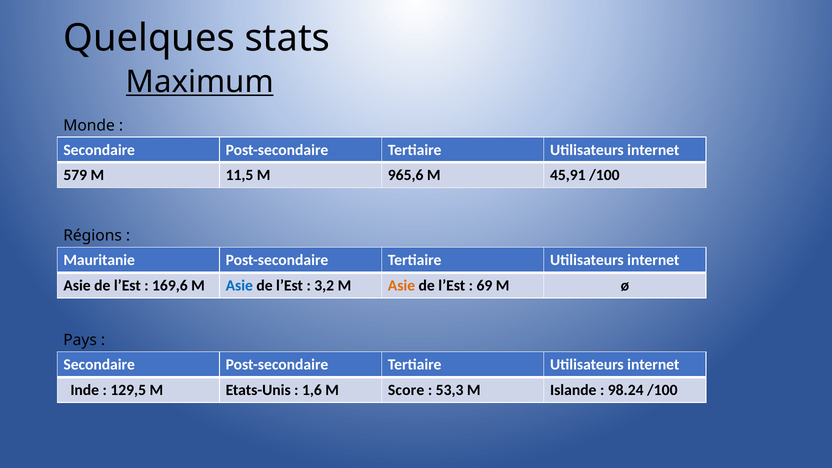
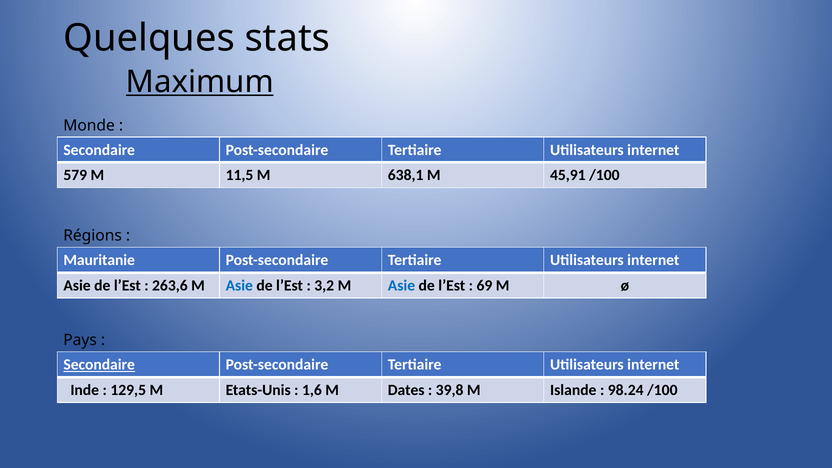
965,6: 965,6 -> 638,1 (406, 175)
169,6: 169,6 -> 263,6 (170, 285)
Asie colour: orange -> blue (401, 285)
Secondaire underline: none -> present (99, 365)
Score: Score -> Dates (406, 390)
53,3: 53,3 -> 39,8 (450, 390)
